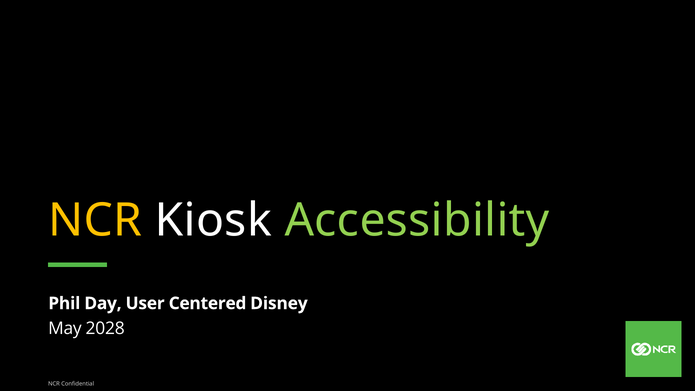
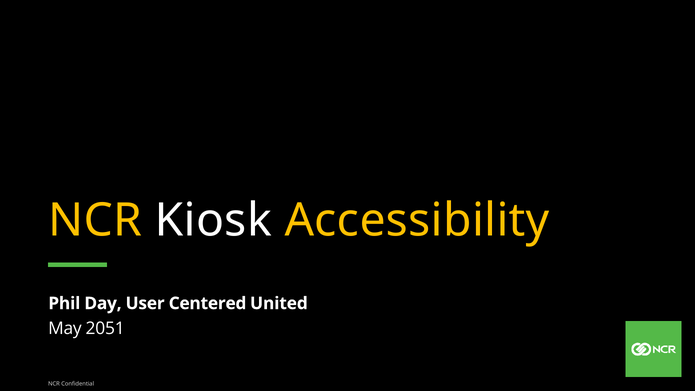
Accessibility colour: light green -> yellow (417, 221)
Disney: Disney -> United (279, 303)
2028: 2028 -> 2051 (105, 328)
